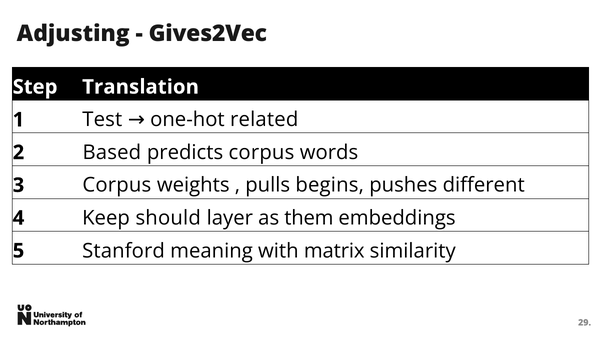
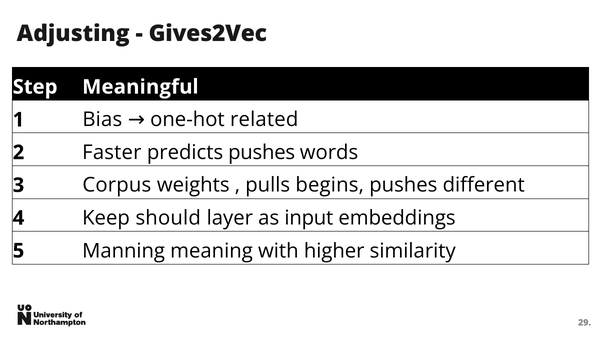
Translation: Translation -> Meaningful (141, 87)
Test: Test -> Bias (102, 120)
Based: Based -> Faster (112, 152)
predicts corpus: corpus -> pushes (262, 152)
them: them -> input (309, 218)
Stanford: Stanford -> Manning (124, 250)
matrix: matrix -> higher (334, 250)
